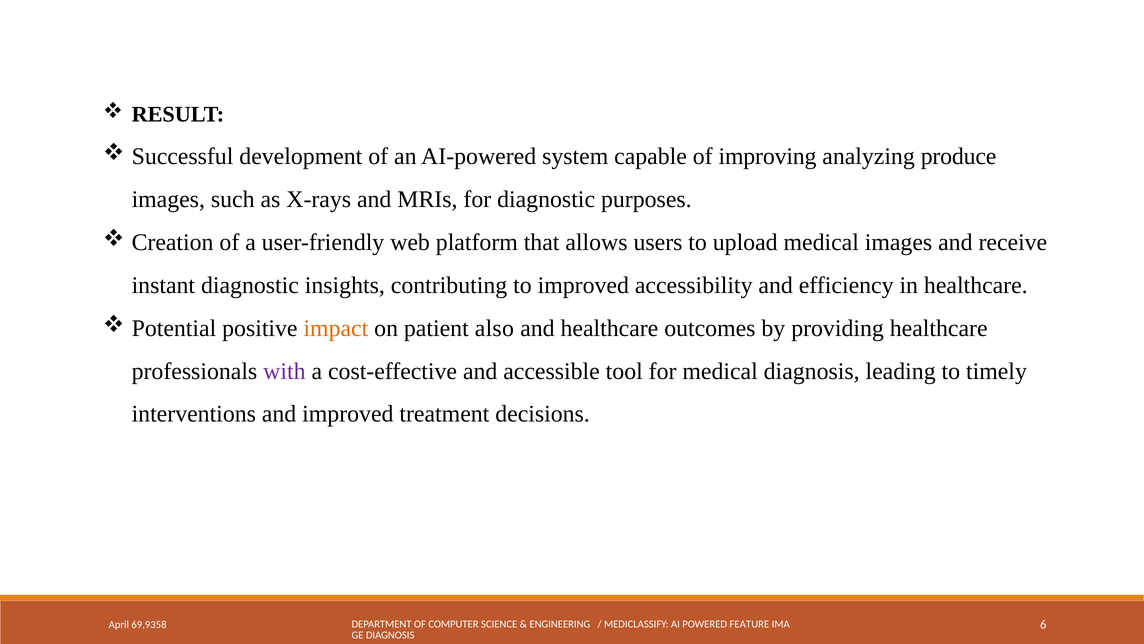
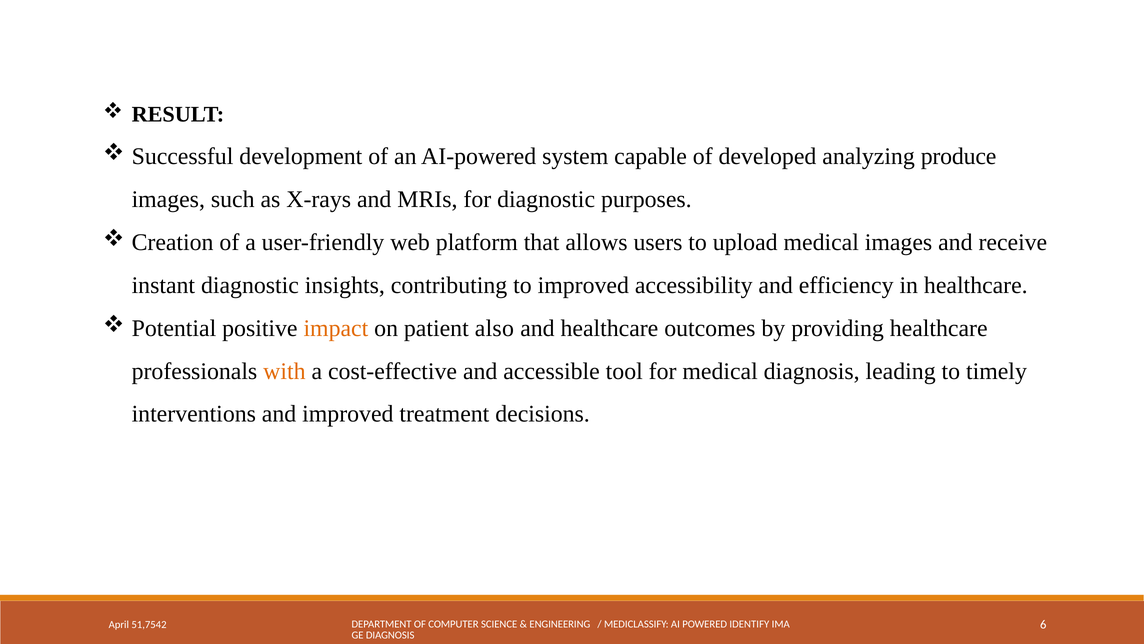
improving: improving -> developed (767, 156)
with colour: purple -> orange (284, 371)
FEATURE: FEATURE -> IDENTIFY (749, 624)
69,9358: 69,9358 -> 51,7542 (149, 624)
